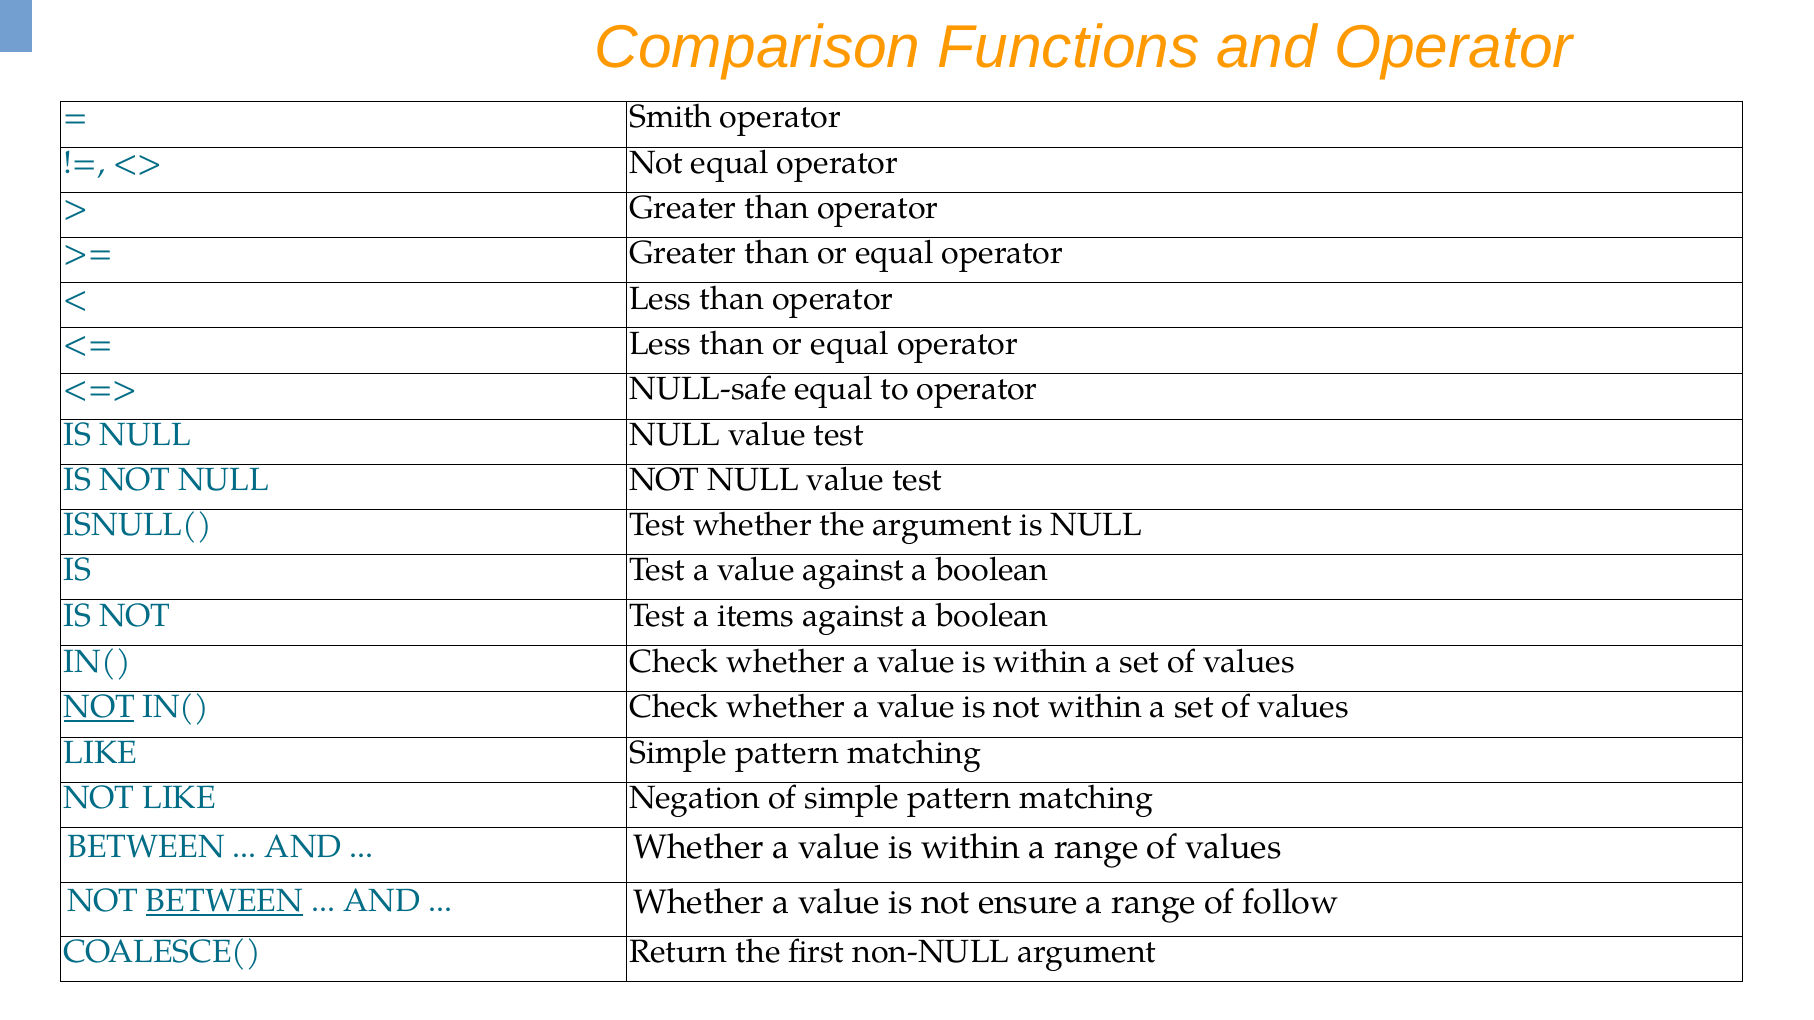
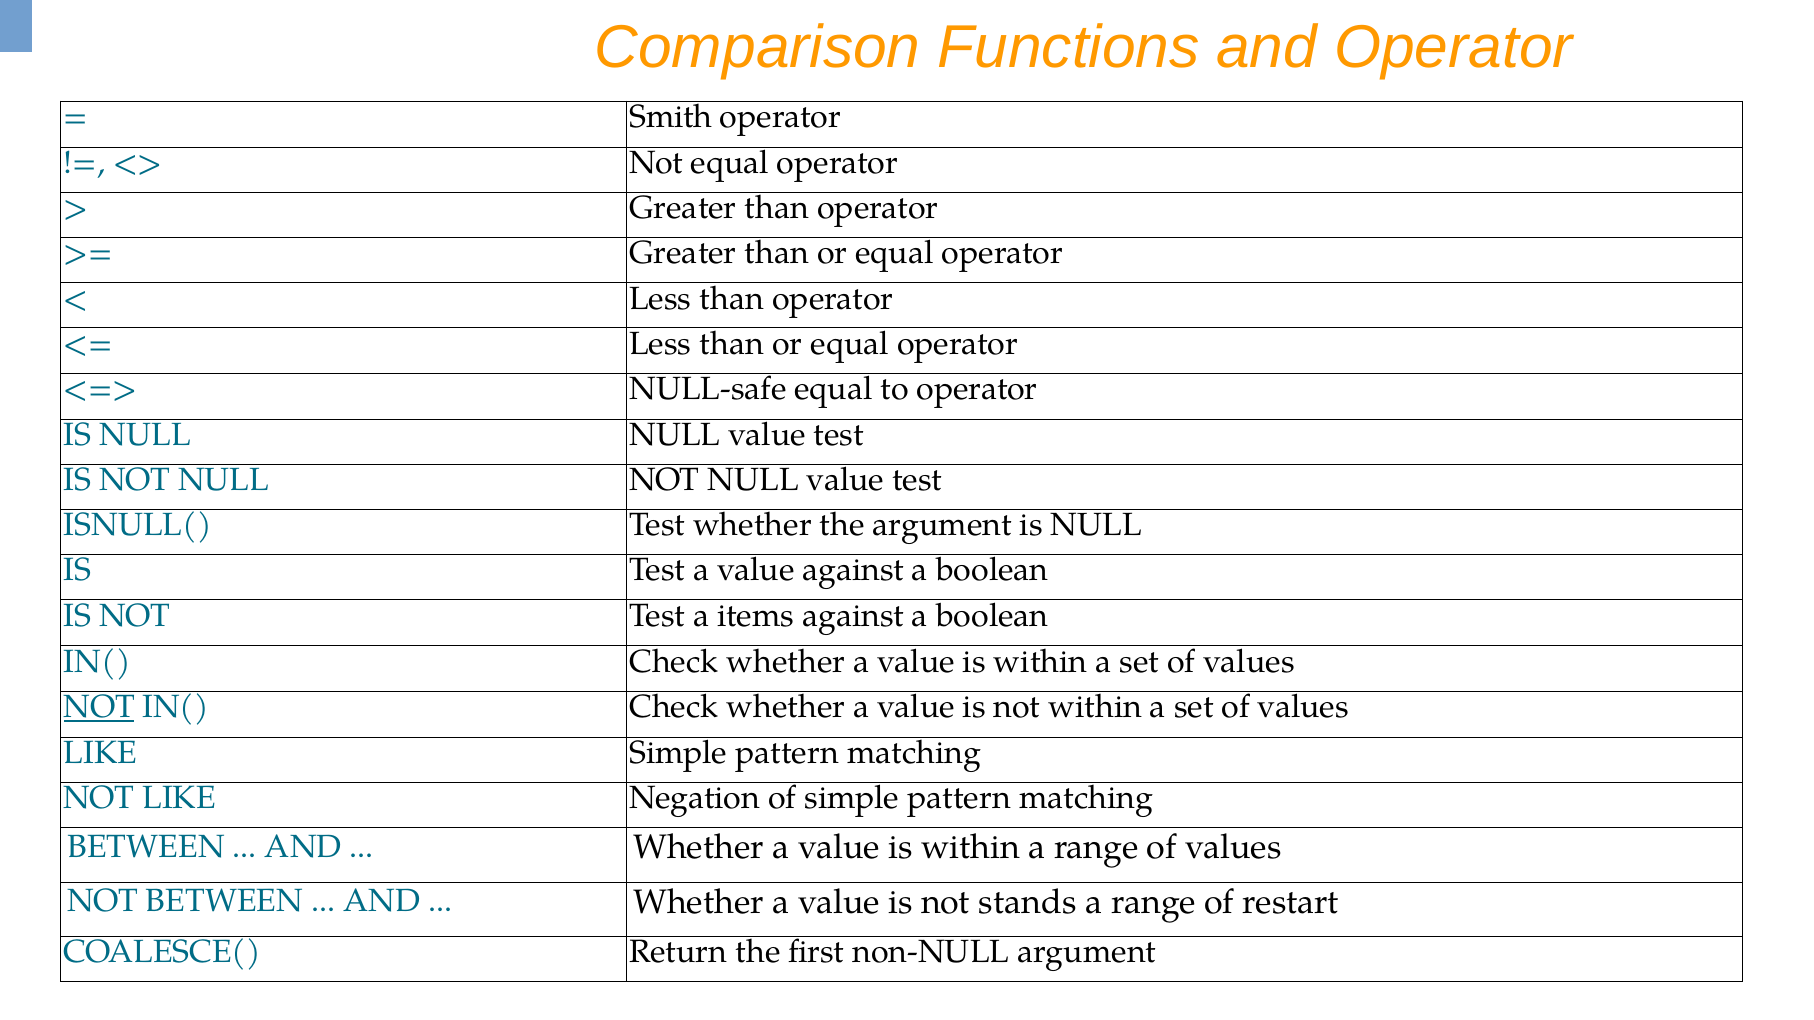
BETWEEN underline: present -> none (225, 902)
ensure: ensure -> stands (1028, 902)
follow: follow -> restart (1291, 902)
